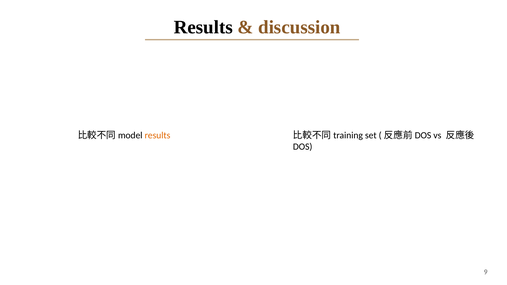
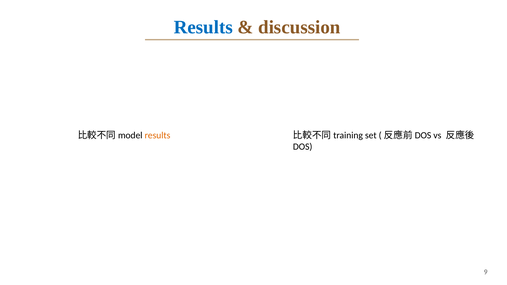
Results colour: black -> blue (203, 27)
